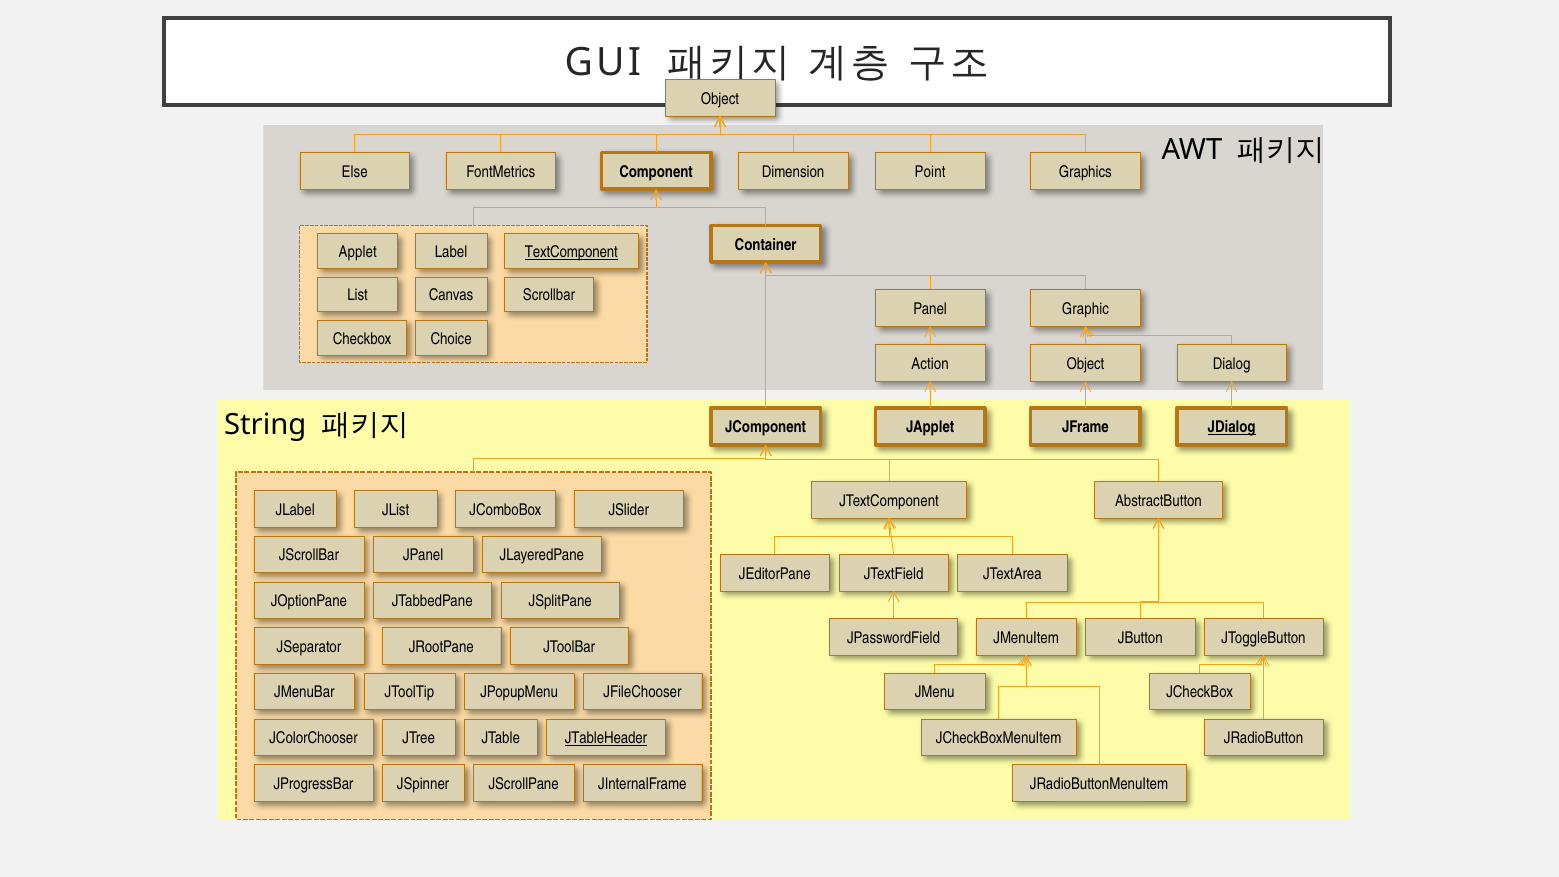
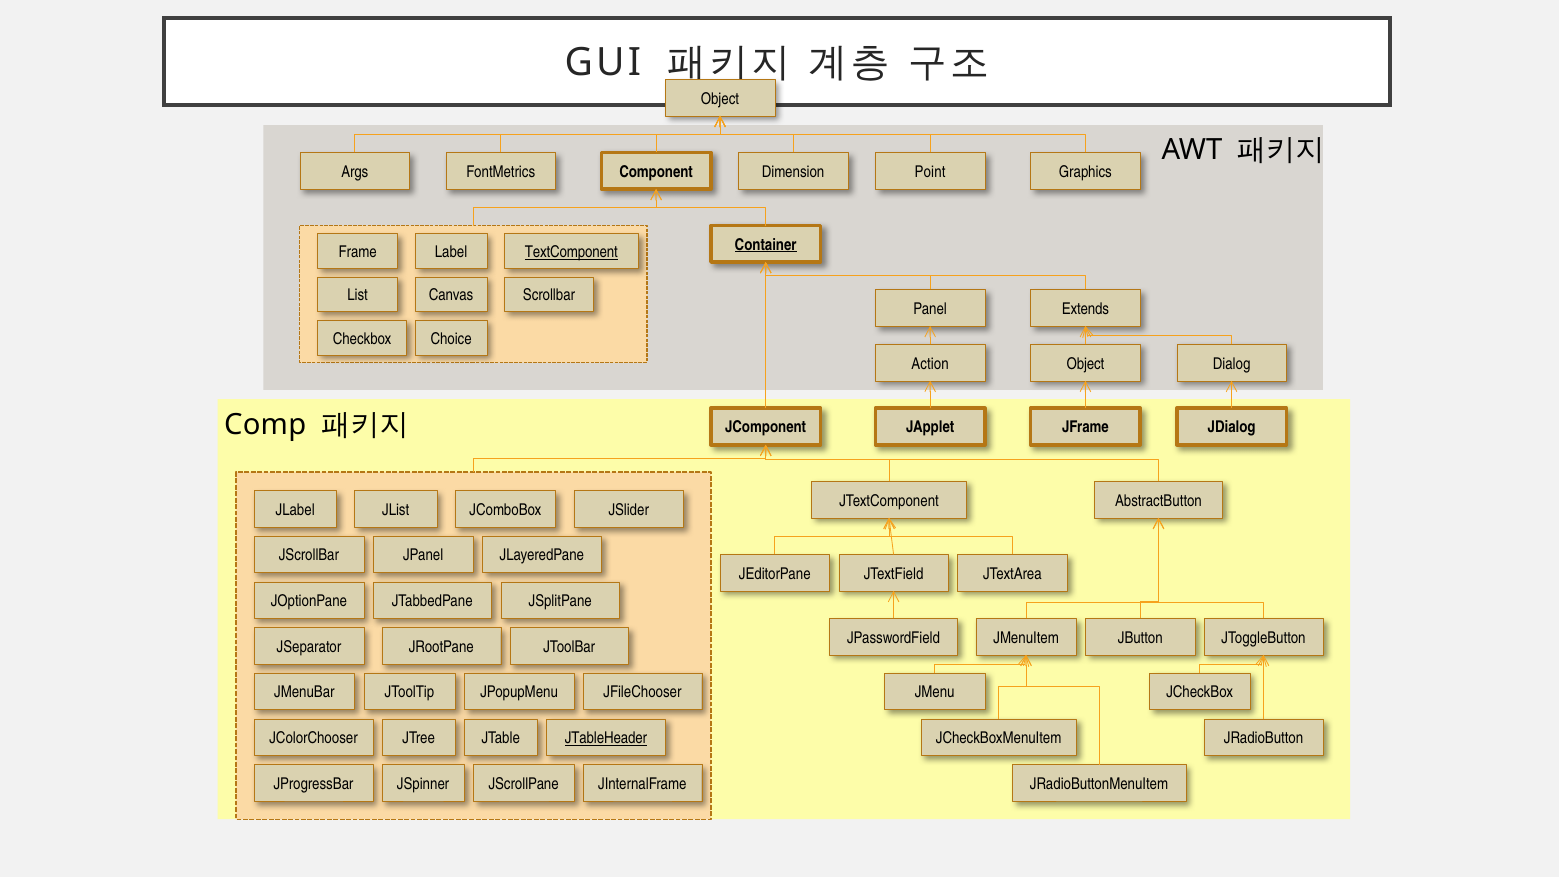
Else: Else -> Args (355, 172)
Container underline: none -> present (766, 245)
Applet: Applet -> Frame (358, 252)
Graphic: Graphic -> Extends (1086, 309)
String: String -> Comp (265, 424)
JDialog underline: present -> none (1232, 428)
